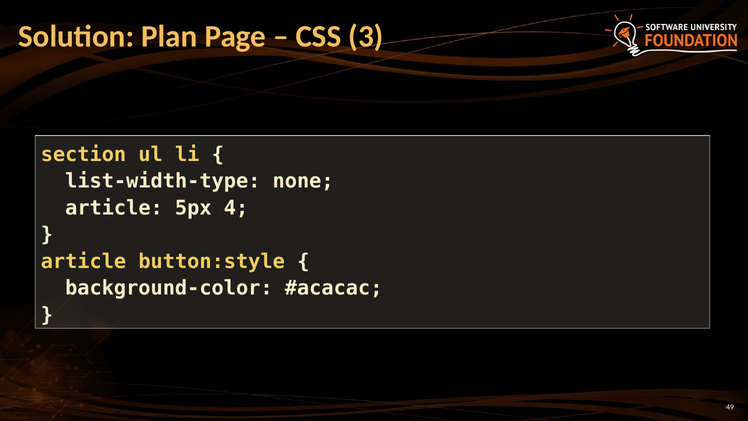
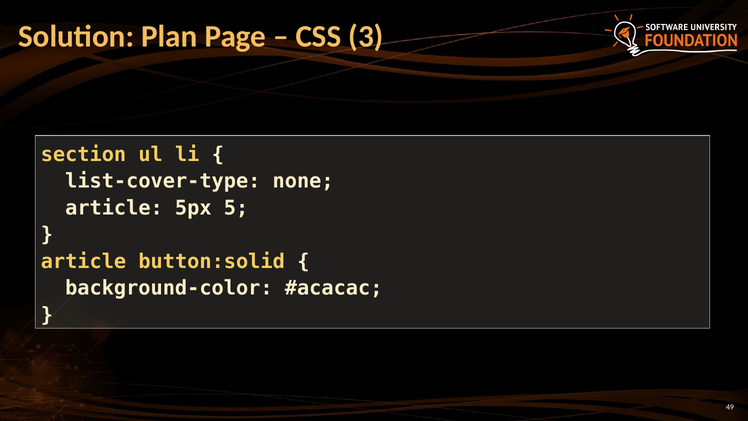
list-width-type: list-width-type -> list-cover-type (163, 181)
4: 4 -> 5 (236, 208)
button:style: button:style -> button:solid (212, 261)
